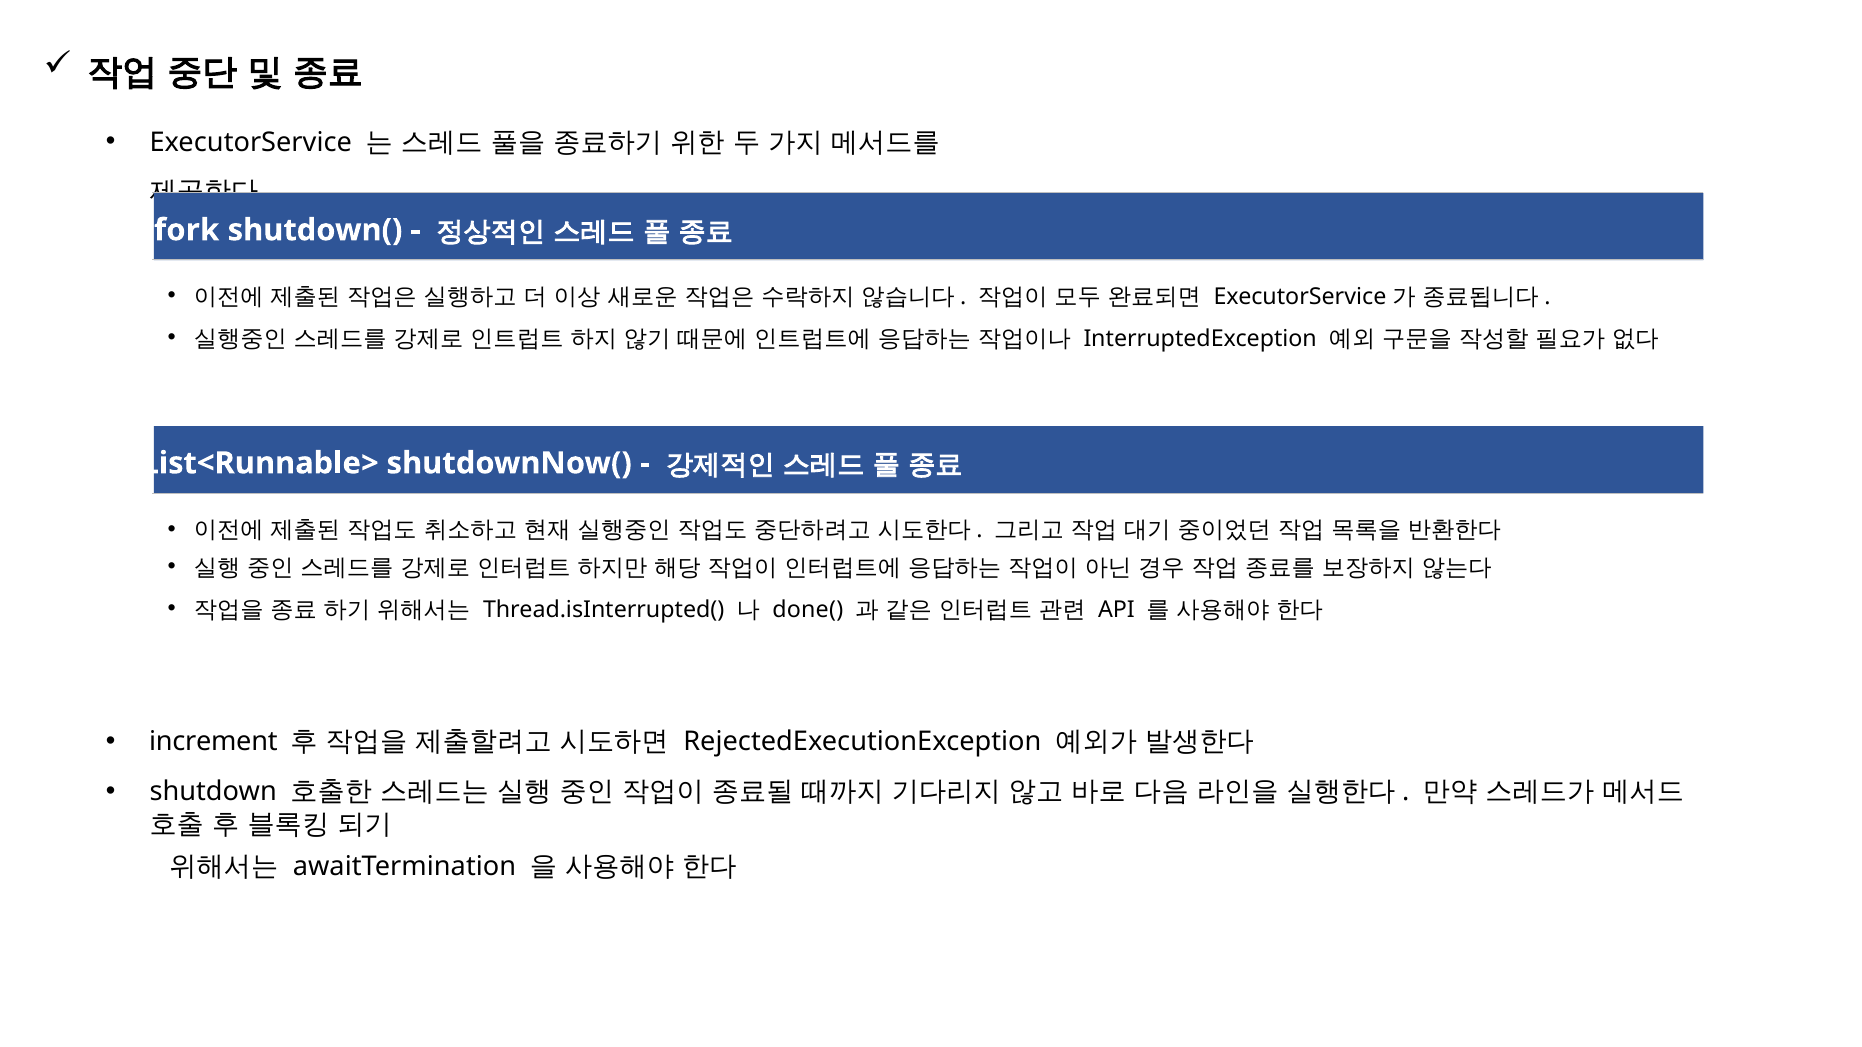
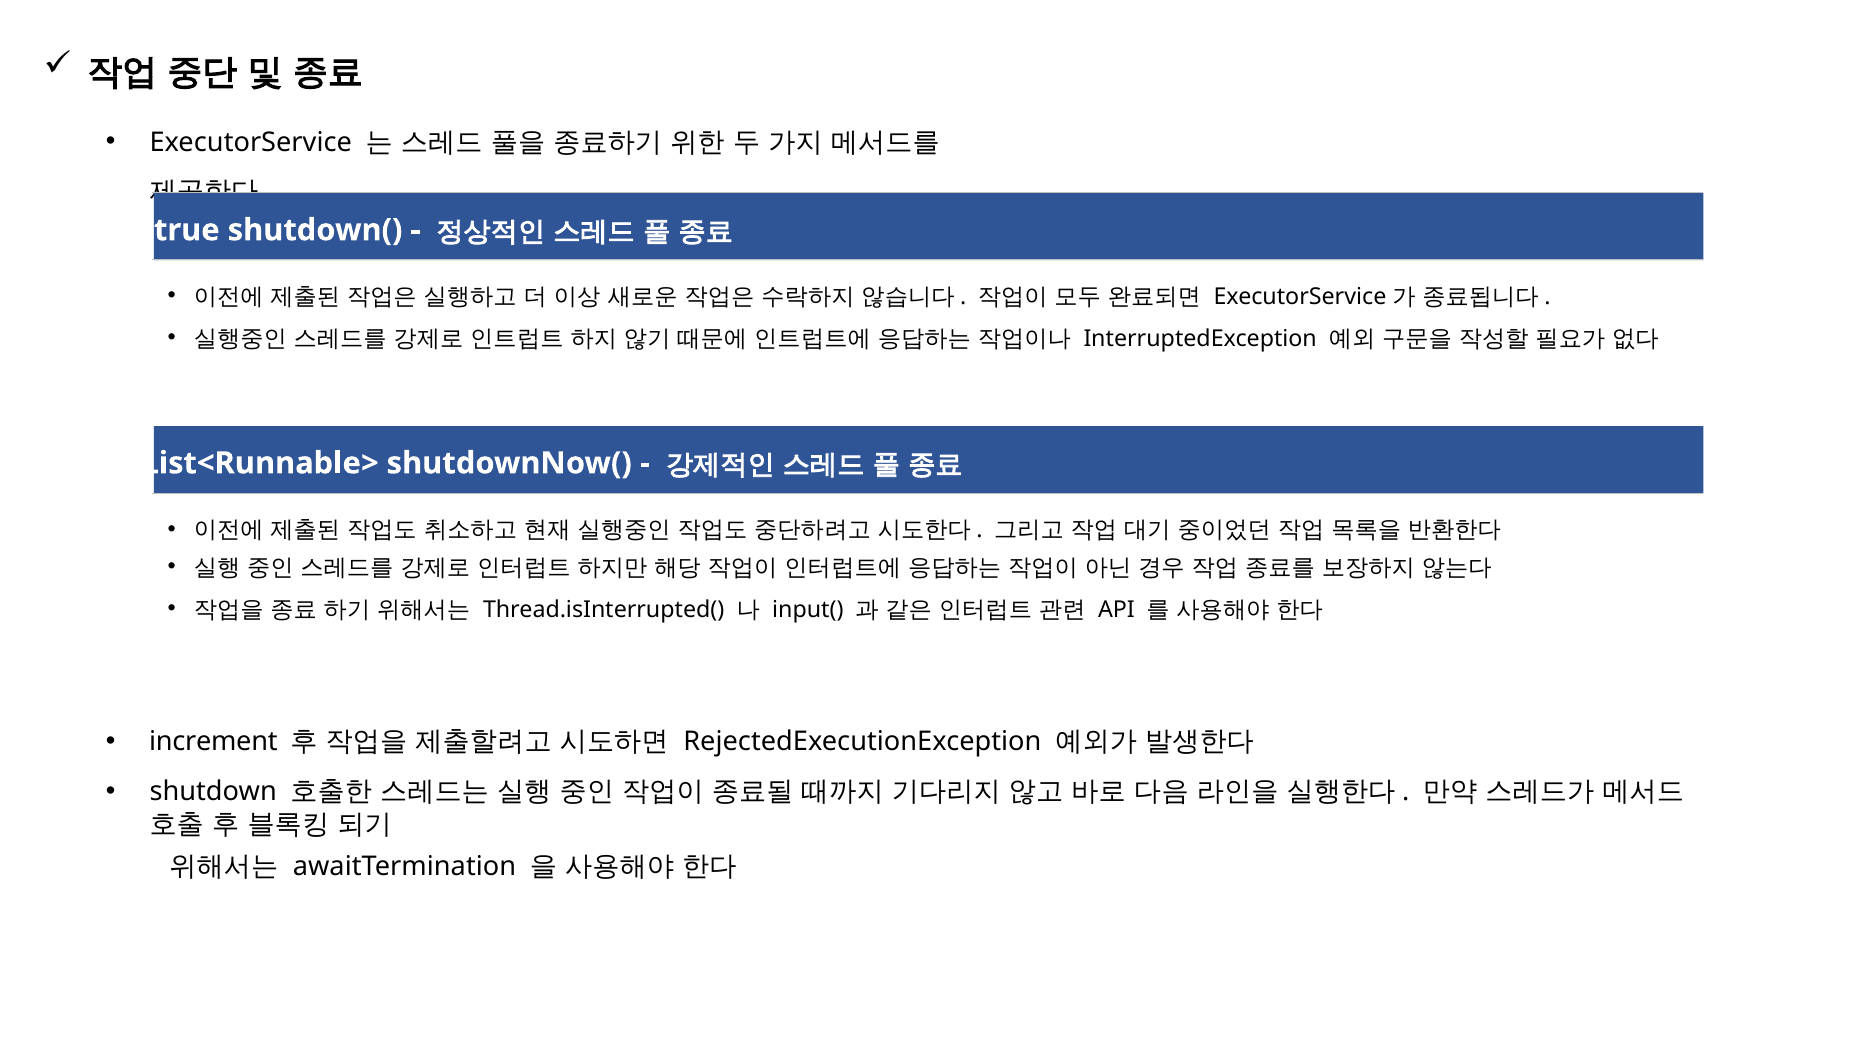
fork: fork -> true (187, 230)
done(: done( -> input( (808, 610)
